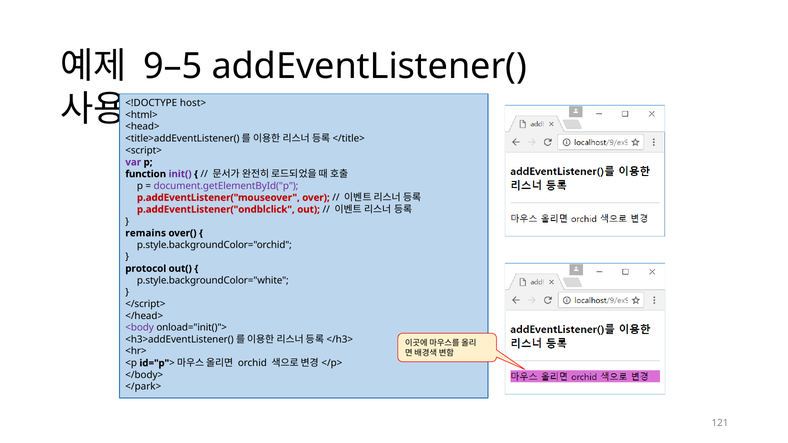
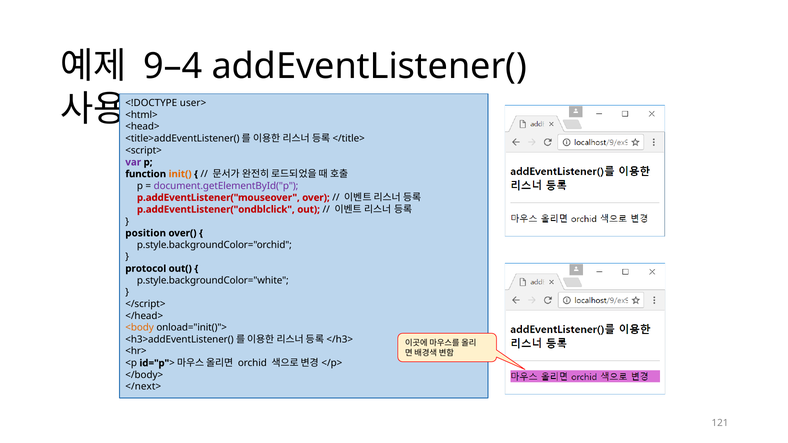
9–5: 9–5 -> 9–4 (173, 66)
host>: host> -> user> (193, 103)
init( colour: purple -> orange (180, 174)
remains: remains -> position (146, 233)
<body colour: purple -> orange (140, 328)
</park>: </park> -> </next> (143, 387)
